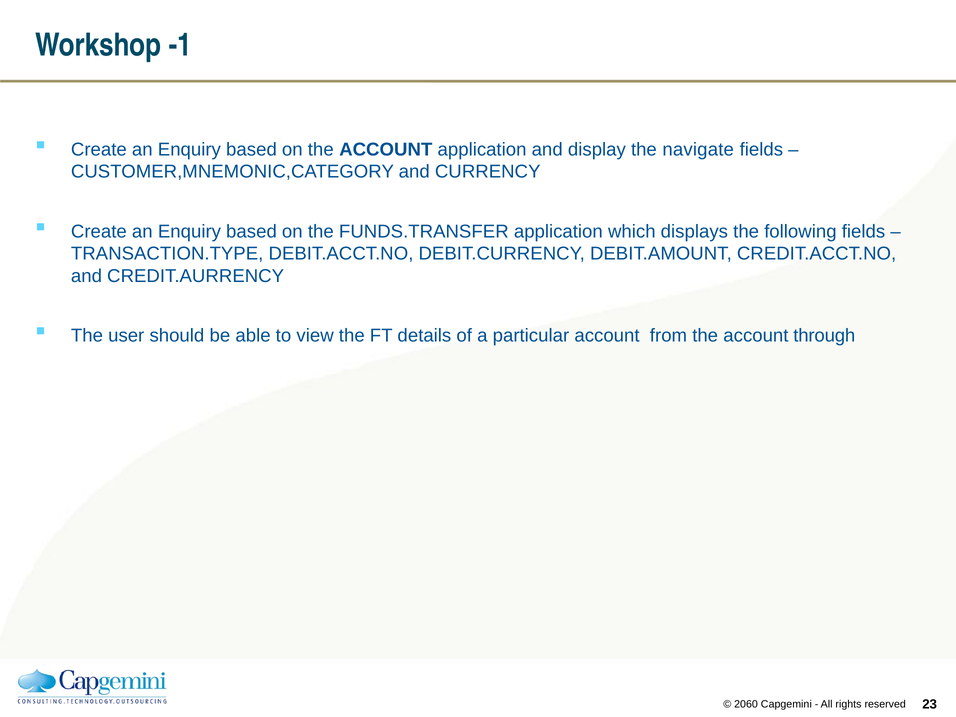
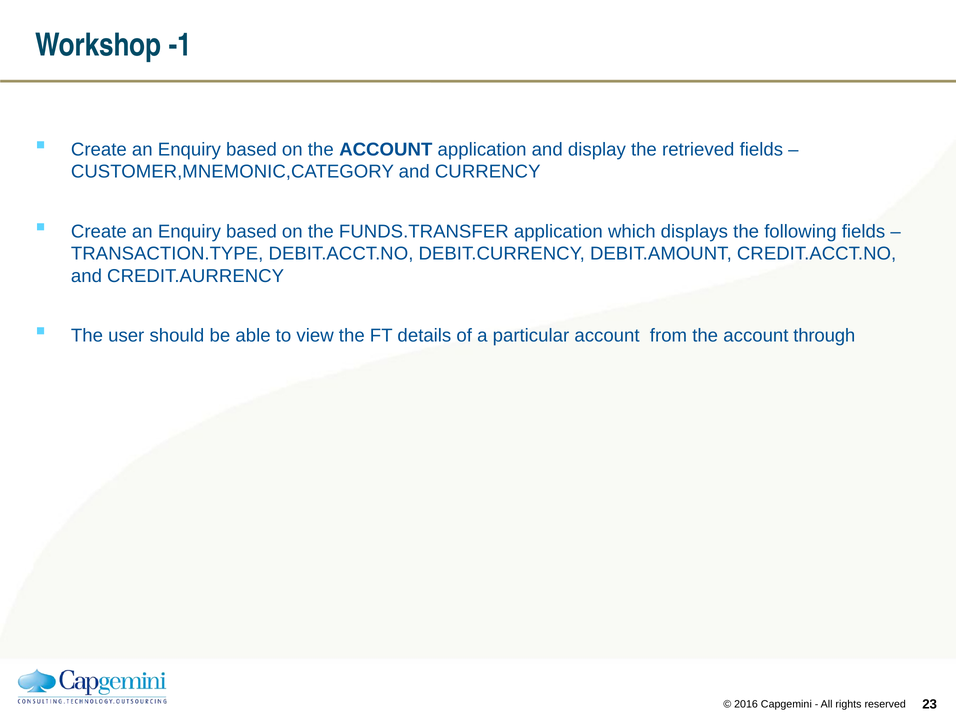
navigate: navigate -> retrieved (698, 150)
2060: 2060 -> 2016 (746, 704)
